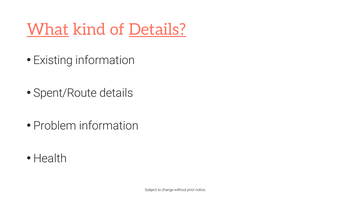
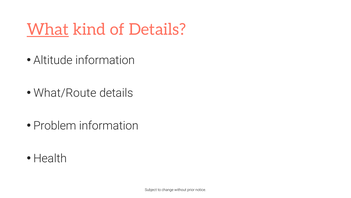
Details underline: present -> none (157, 29)
Existing: Existing -> Altitude (53, 60)
Spent/Route: Spent/Route -> What/Route (65, 93)
